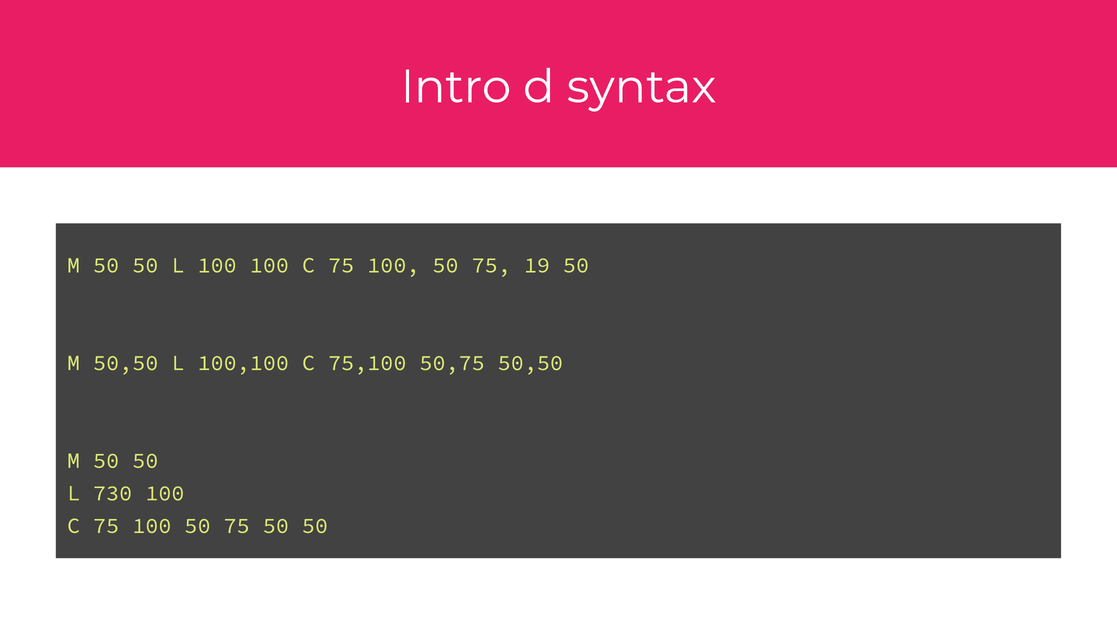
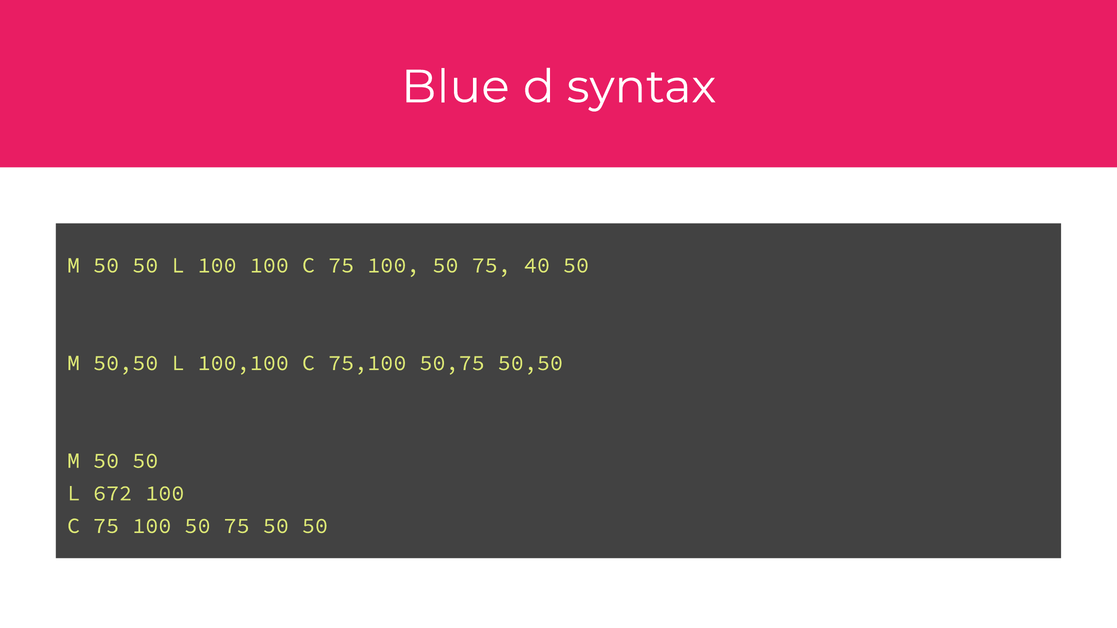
Intro: Intro -> Blue (455, 87)
19: 19 -> 40 (537, 265)
730: 730 -> 672 (113, 493)
